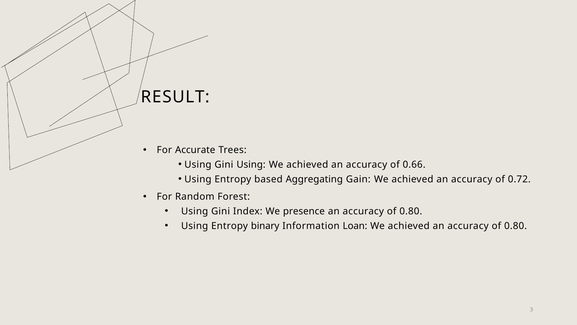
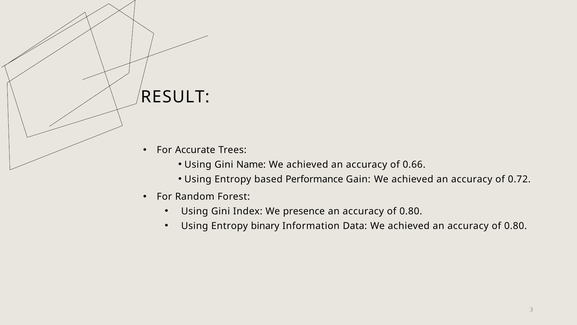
Gini Using: Using -> Name (251, 164)
Aggregating: Aggregating -> Performance (314, 179)
Loan: Loan -> Data (355, 226)
